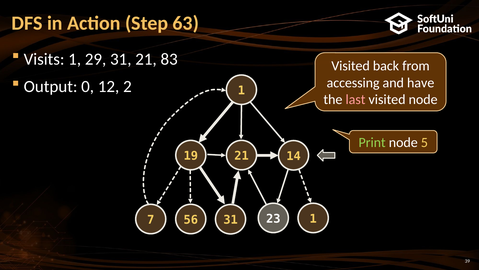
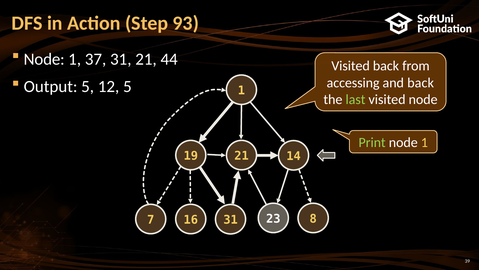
63: 63 -> 93 (186, 23)
Visits: Visits -> Node (44, 59)
29: 29 -> 37 (96, 59)
83: 83 -> 44 (169, 59)
and have: have -> back (421, 83)
Output 0: 0 -> 5 (88, 86)
12 2: 2 -> 5 (127, 86)
last colour: pink -> light green (355, 99)
5: 5 -> 1 (424, 142)
56: 56 -> 16 (191, 219)
31 1: 1 -> 8 (313, 218)
